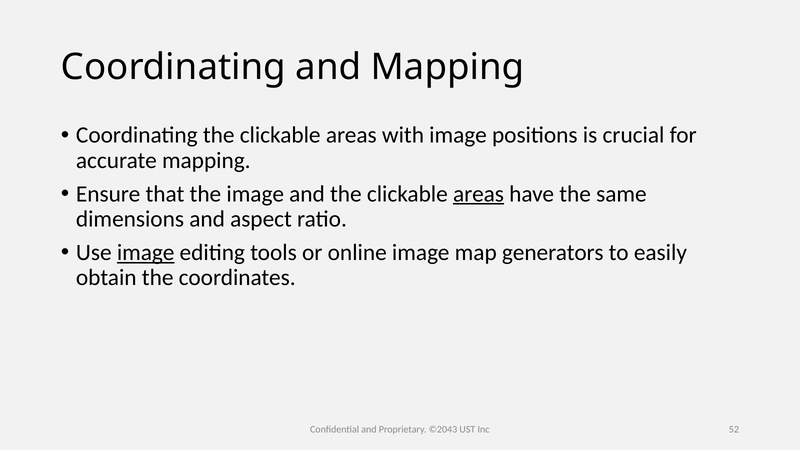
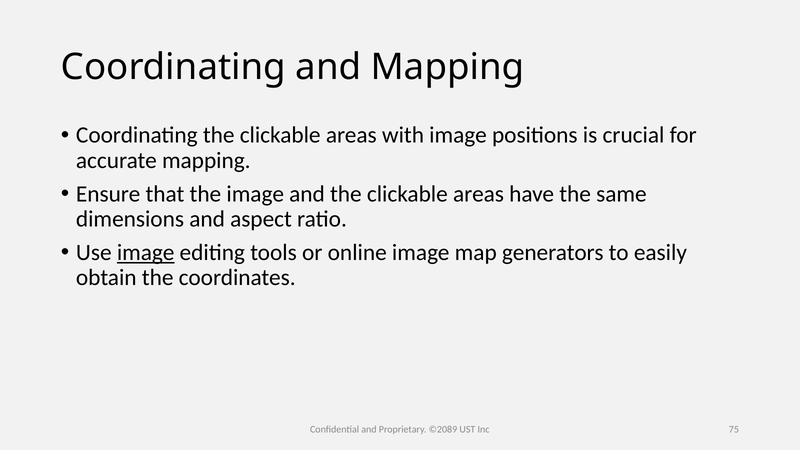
areas underline: present -> none (478, 194)
©2043: ©2043 -> ©2089 (443, 430)
52: 52 -> 75 (734, 430)
